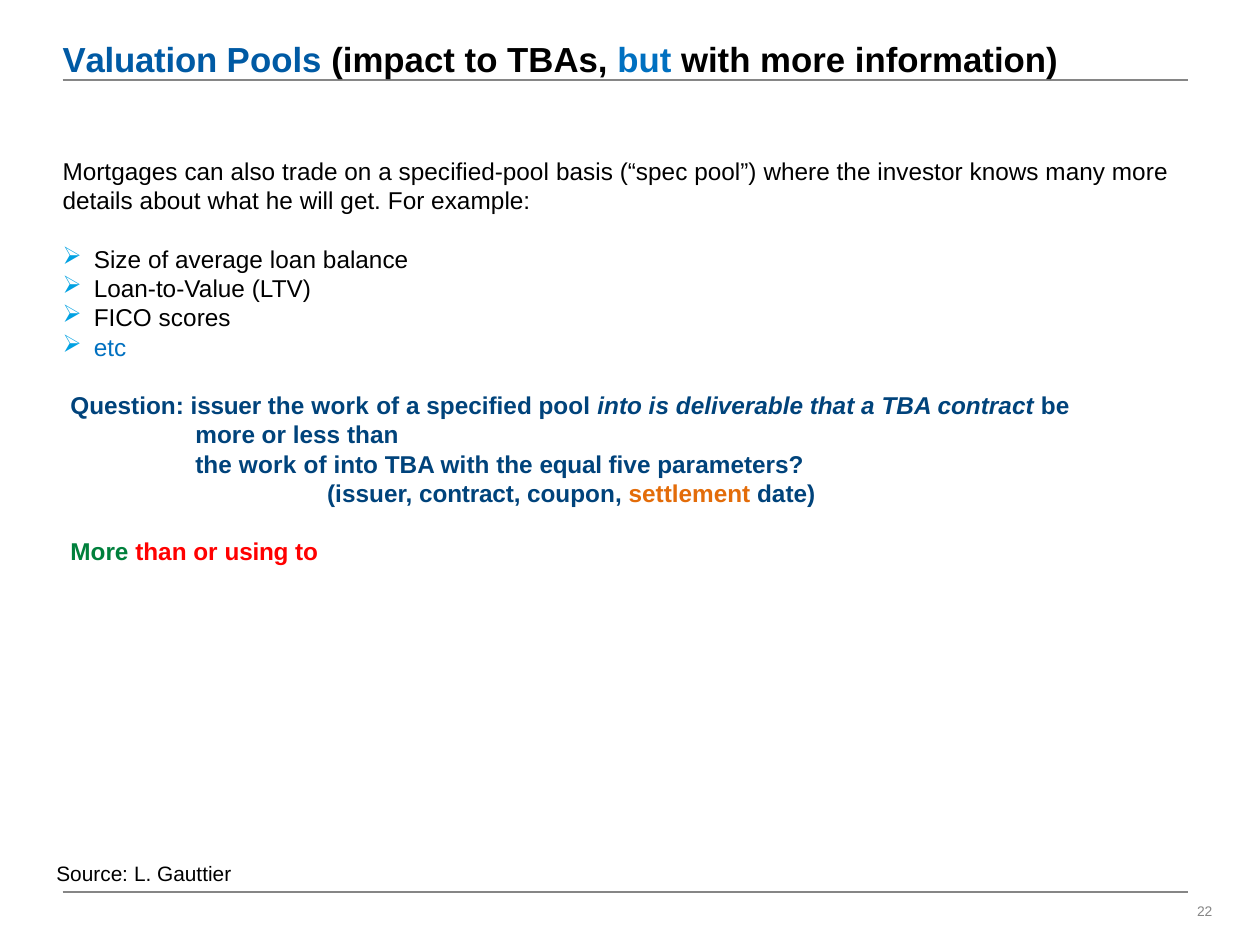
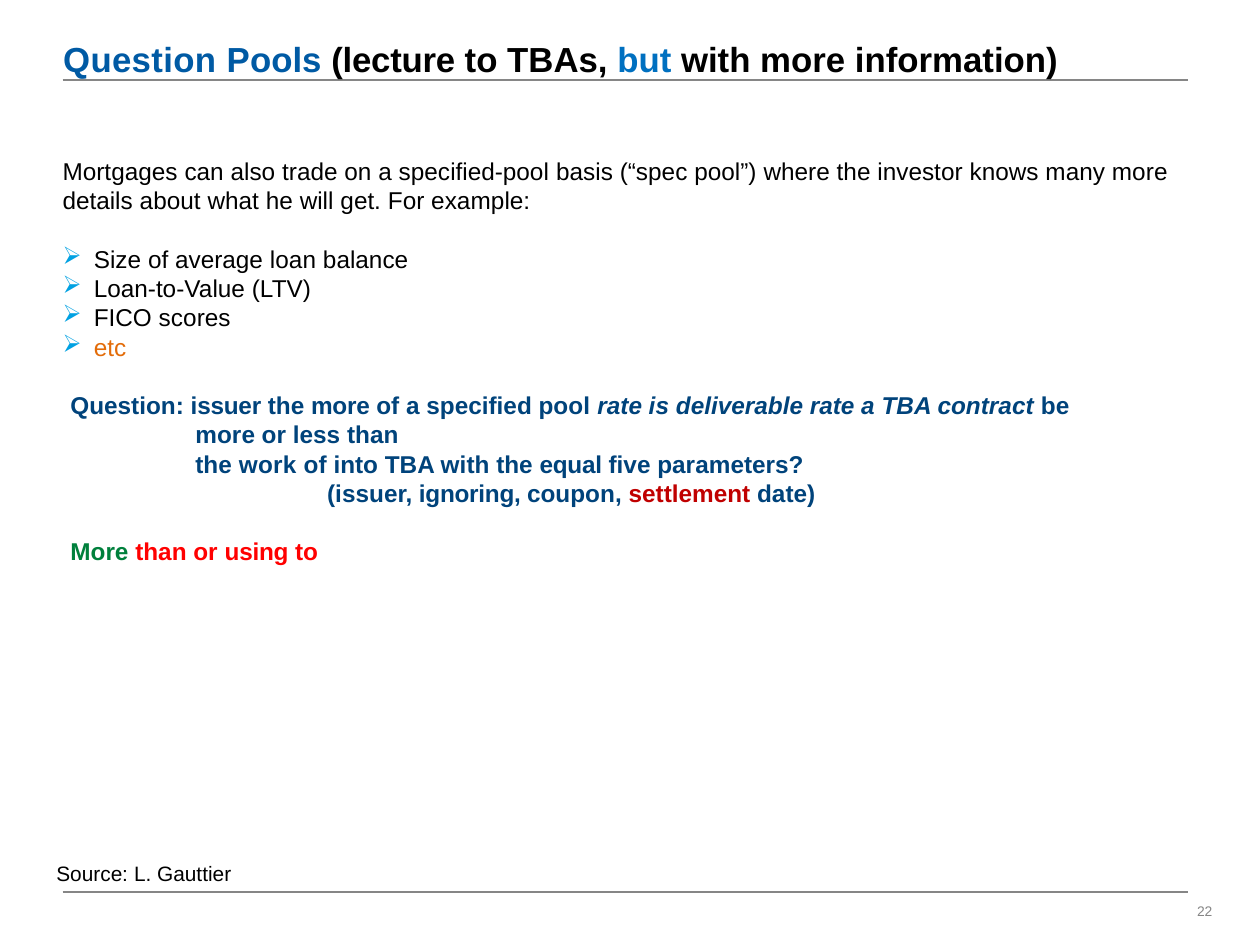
Valuation: Valuation -> Question (140, 61)
impact: impact -> lecture (393, 61)
etc colour: blue -> orange (110, 348)
work: work -> more (340, 407)
pool into: into -> rate (620, 407)
deliverable that: that -> rate (832, 407)
issuer contract: contract -> ignoring (470, 495)
settlement colour: orange -> red (689, 495)
